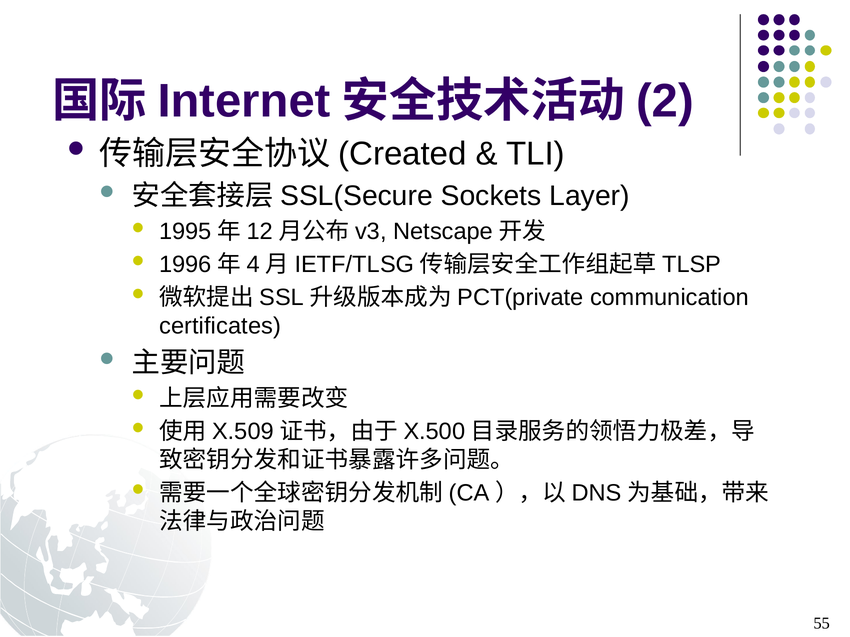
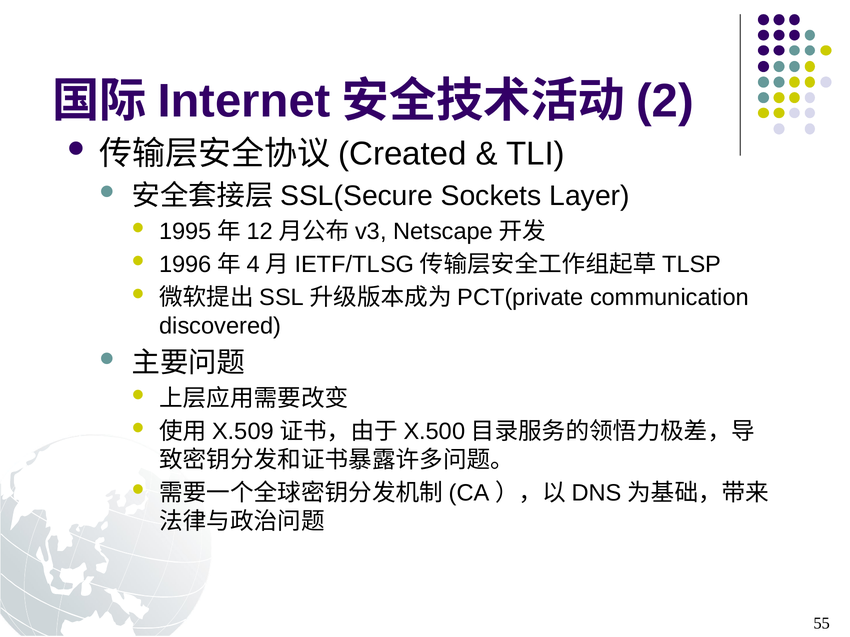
certificates: certificates -> discovered (220, 326)
